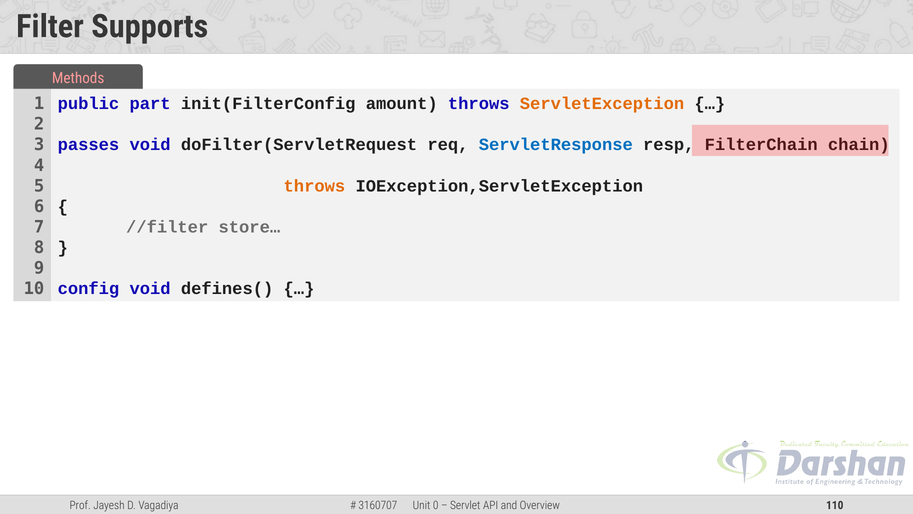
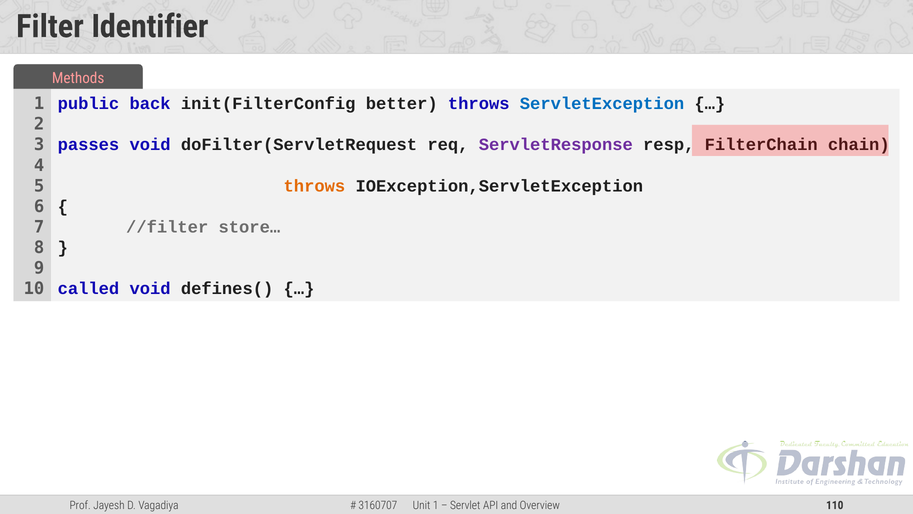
Supports: Supports -> Identifier (150, 26)
part: part -> back (150, 104)
amount: amount -> better (402, 104)
ServletException colour: orange -> blue (602, 104)
ServletResponse colour: blue -> purple (556, 145)
config: config -> called (88, 288)
0: 0 -> 1 (436, 505)
